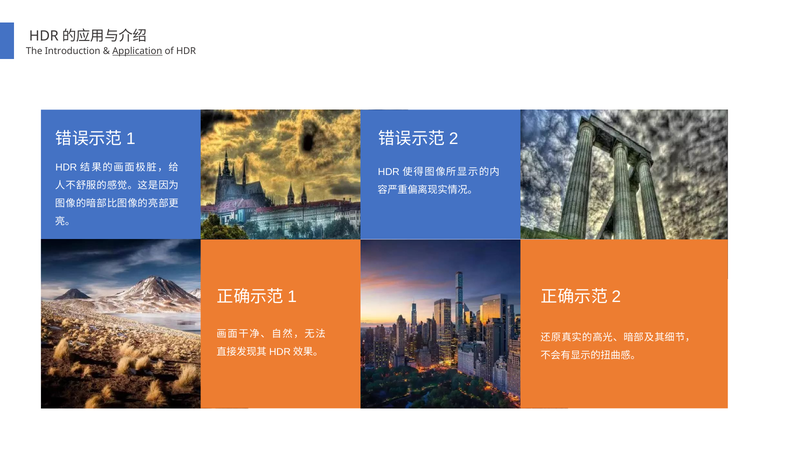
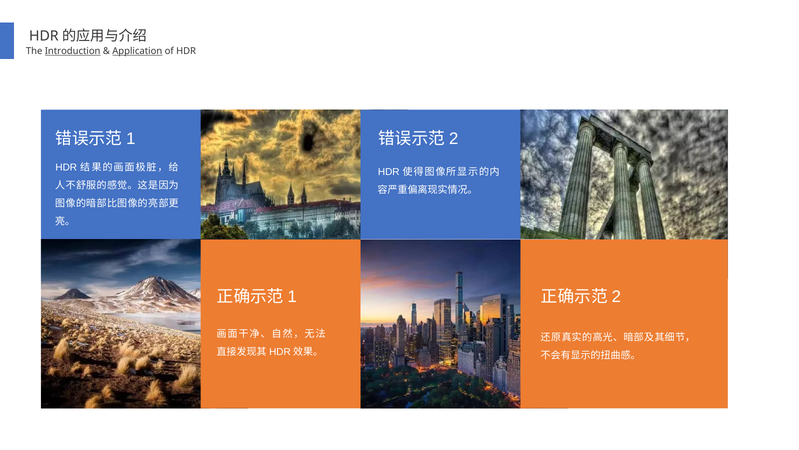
Introduction underline: none -> present (73, 51)
